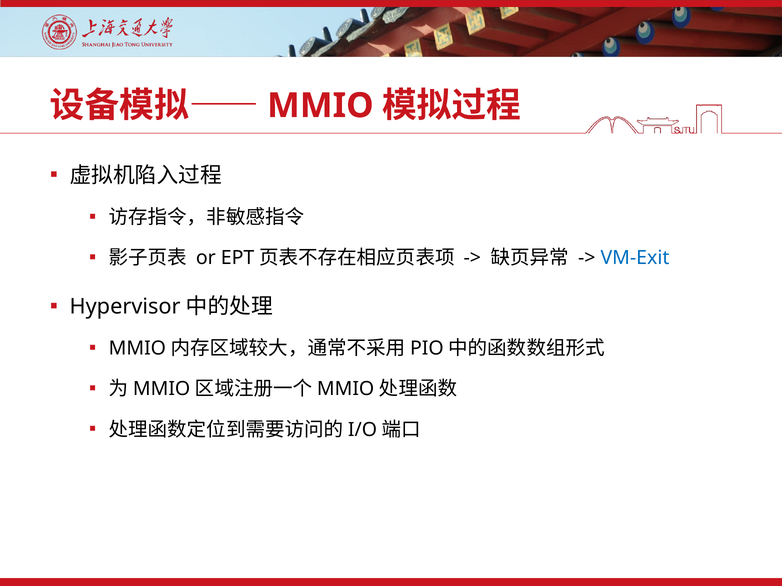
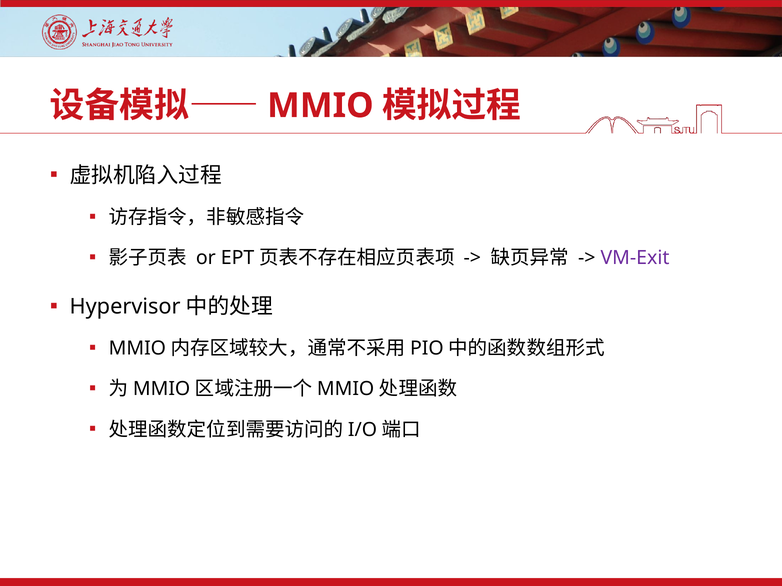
VM-Exit colour: blue -> purple (635, 258)
